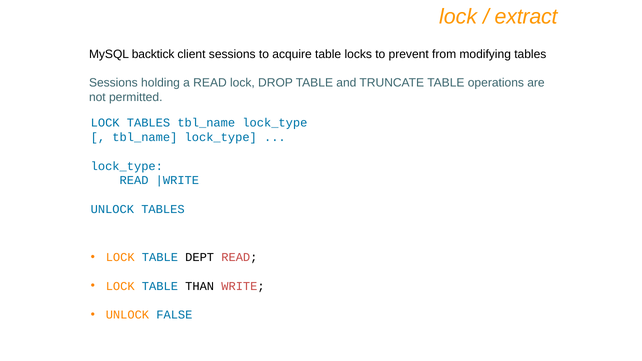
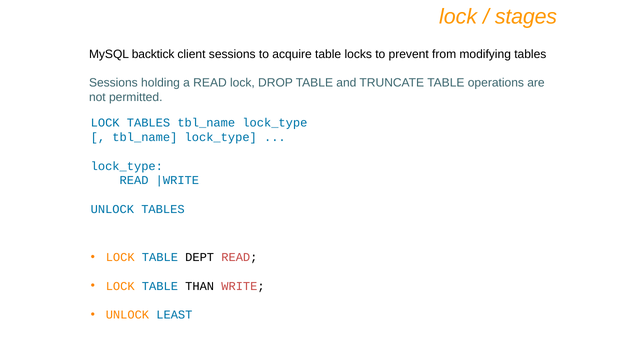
extract: extract -> stages (526, 17)
FALSE: FALSE -> LEAST (174, 315)
